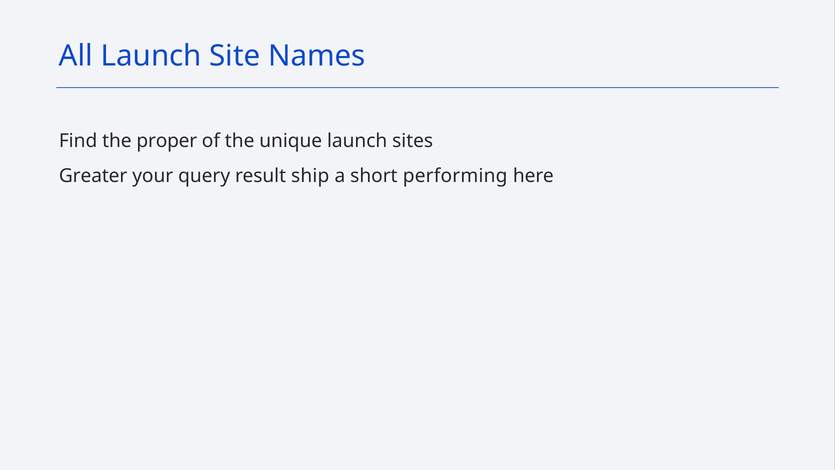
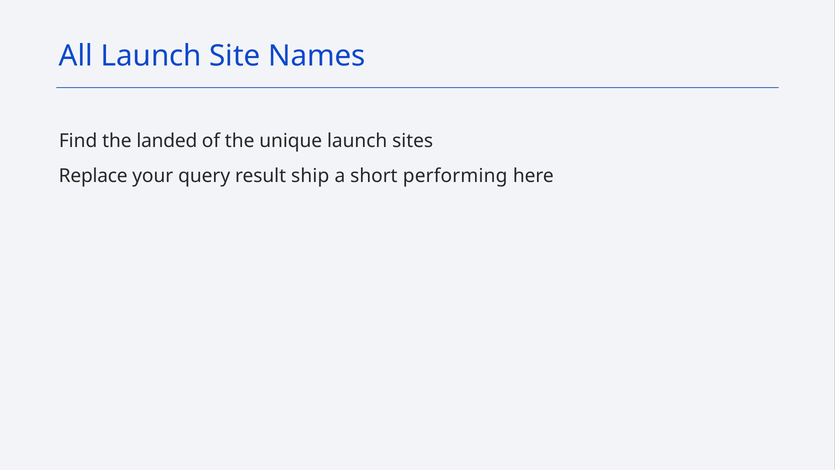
proper: proper -> landed (167, 141)
Greater: Greater -> Replace (93, 176)
